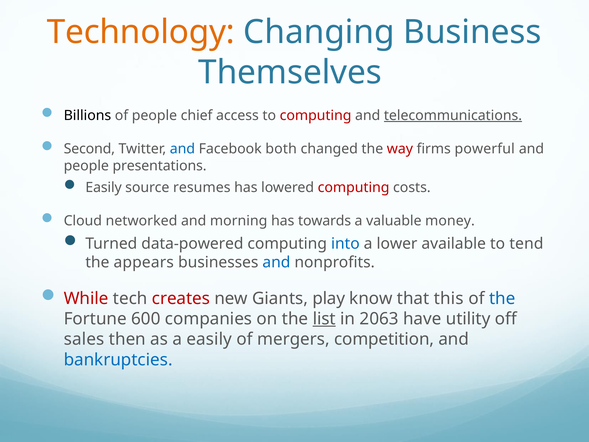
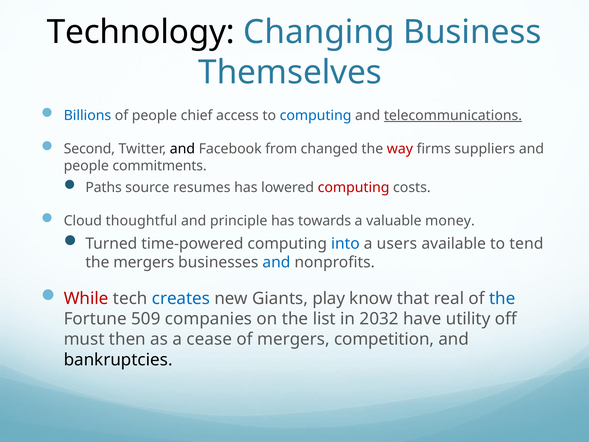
Technology colour: orange -> black (141, 32)
Billions colour: black -> blue (87, 115)
computing colour: red -> blue (316, 115)
and colour: blue -> black (182, 149)
both: both -> from (281, 149)
powerful: powerful -> suppliers (485, 149)
presentations: presentations -> commitments (160, 166)
Easily: Easily -> Paths (104, 187)
networked: networked -> thoughtful (141, 221)
morning: morning -> principle (239, 221)
data-powered: data-powered -> time-powered (192, 243)
lower: lower -> users (397, 243)
the appears: appears -> mergers (144, 262)
creates colour: red -> blue (181, 298)
this: this -> real (449, 298)
600: 600 -> 509 (146, 319)
list underline: present -> none (324, 319)
2063: 2063 -> 2032 (379, 319)
sales: sales -> must (84, 339)
a easily: easily -> cease (209, 339)
bankruptcies colour: blue -> black (118, 360)
